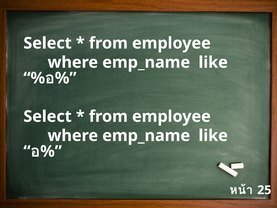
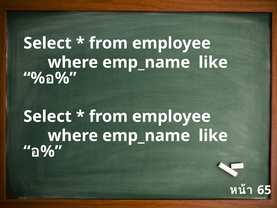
25: 25 -> 65 (264, 190)
